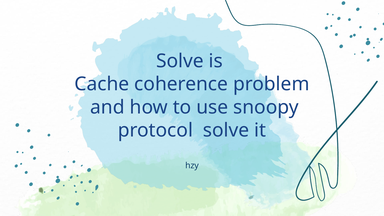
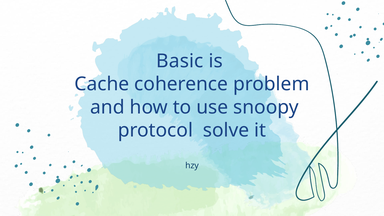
Solve: Solve -> Basic (180, 61)
